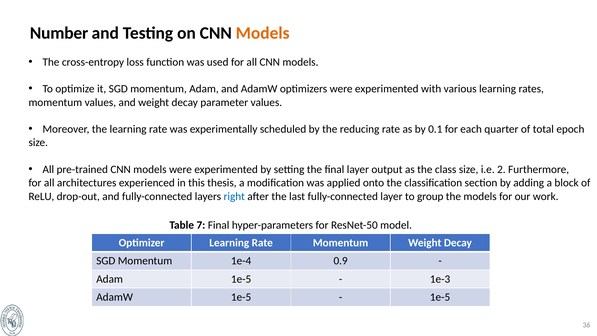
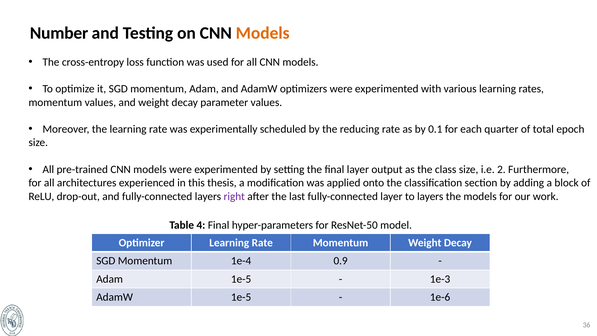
right colour: blue -> purple (234, 196)
to group: group -> layers (430, 196)
7: 7 -> 4 (201, 225)
1e-5: 1e-5 -> 1e-6 (440, 297)
